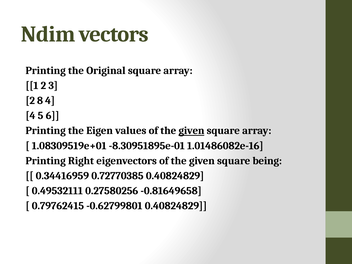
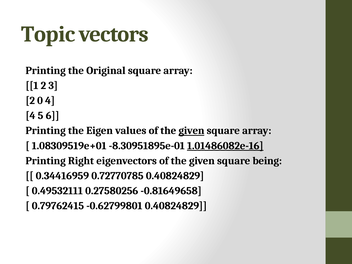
Ndim: Ndim -> Topic (48, 34)
8: 8 -> 0 (40, 101)
1.01486082e-16 underline: none -> present (225, 146)
0.72770385: 0.72770385 -> 0.72770785 (117, 176)
